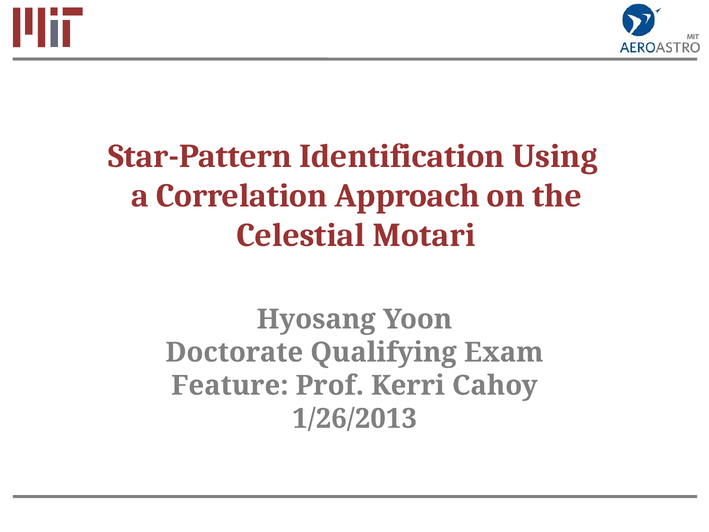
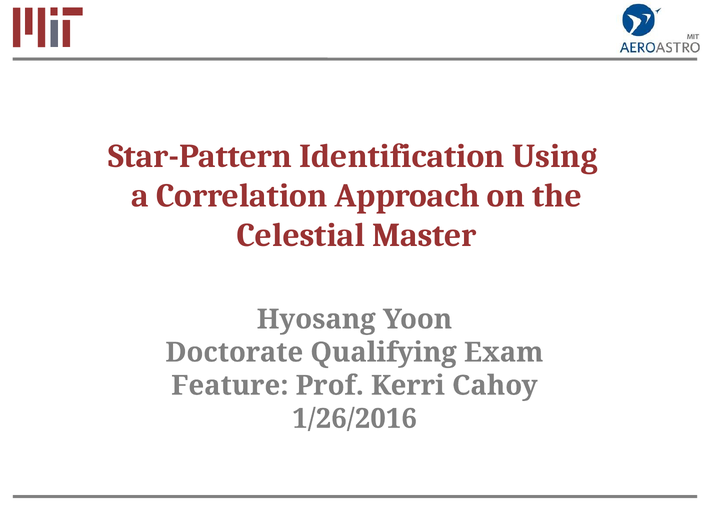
Motari: Motari -> Master (424, 235)
1/26/2013: 1/26/2013 -> 1/26/2016 (355, 418)
